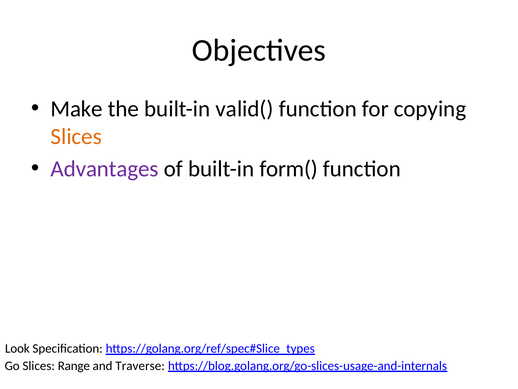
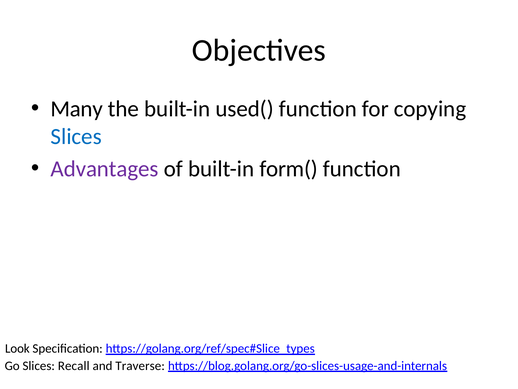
Make: Make -> Many (77, 109)
valid(: valid( -> used( (245, 109)
Slices colour: orange -> blue (76, 136)
Range: Range -> Recall (74, 365)
